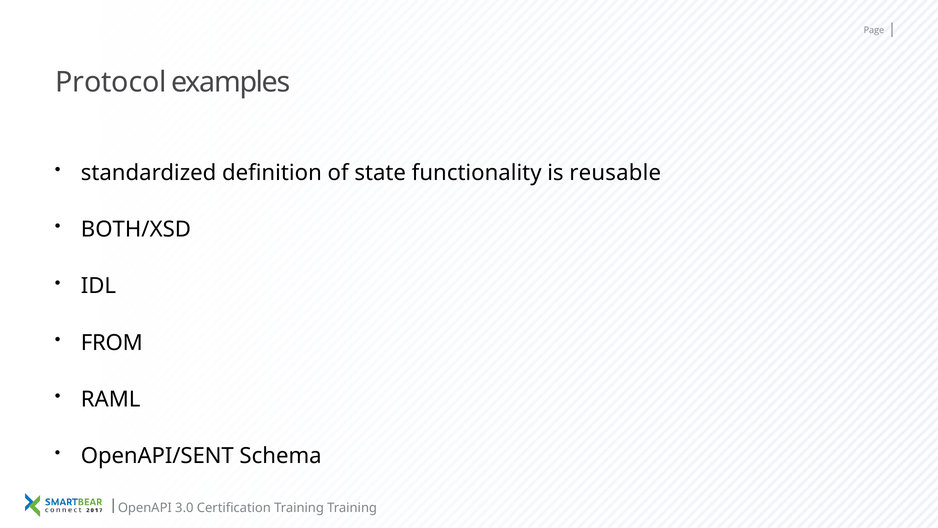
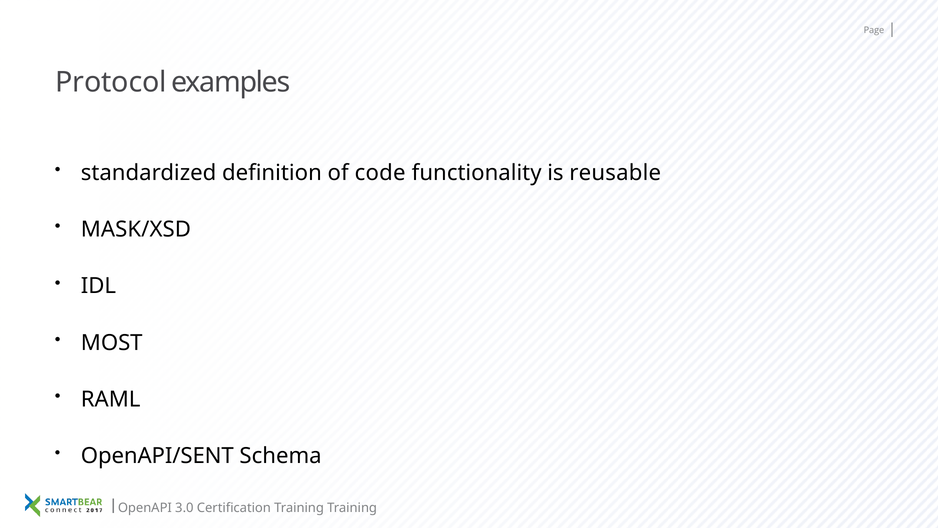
state: state -> code (380, 173)
BOTH/XSD: BOTH/XSD -> MASK/XSD (136, 229)
FROM: FROM -> MOST (112, 342)
